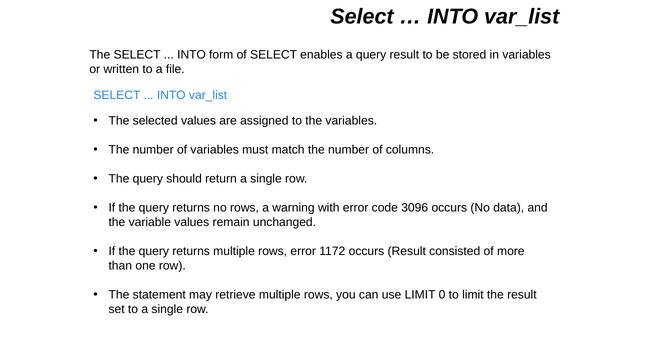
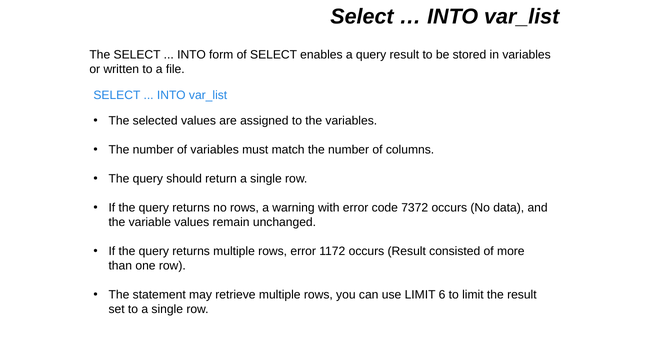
3096: 3096 -> 7372 (415, 208)
0: 0 -> 6 (442, 295)
